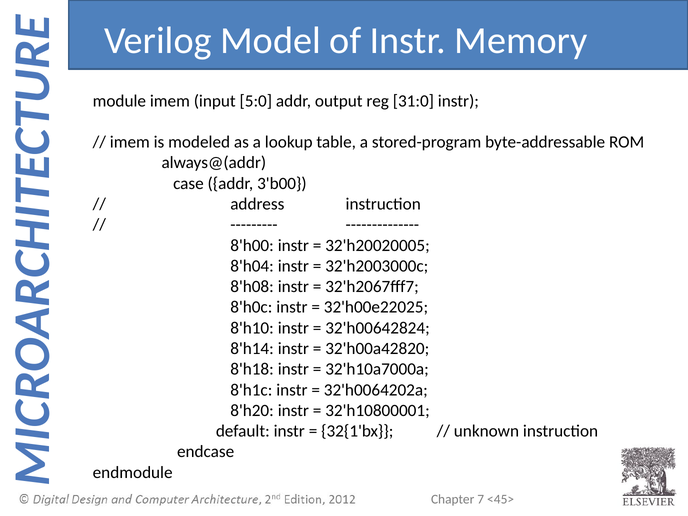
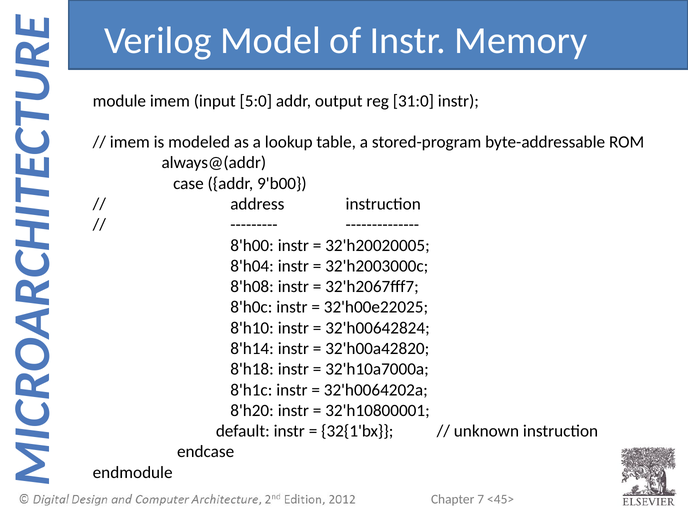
3'b00: 3'b00 -> 9'b00 (282, 183)
